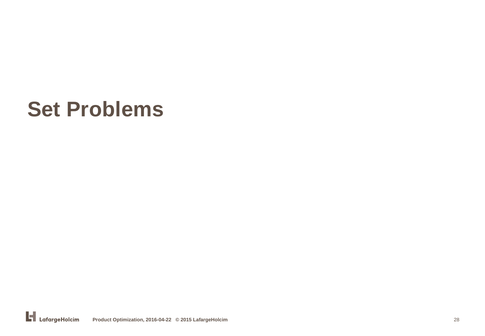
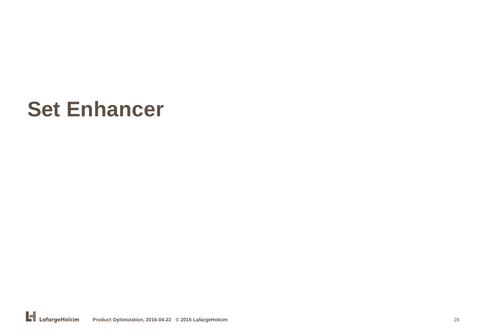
Problems: Problems -> Enhancer (115, 109)
